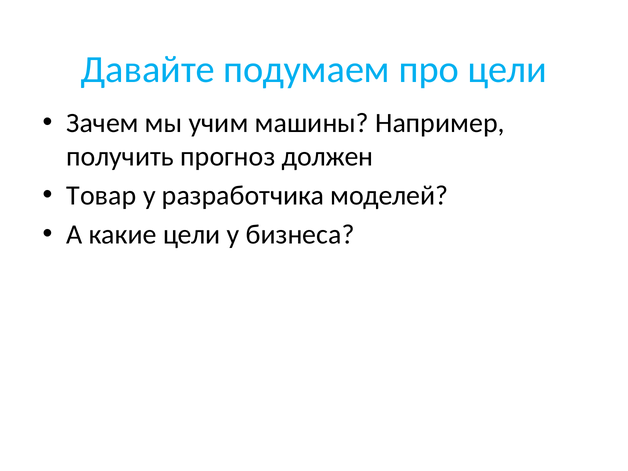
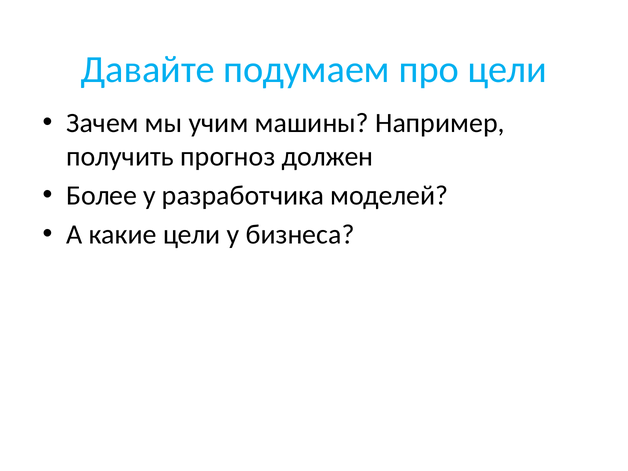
Товар: Товар -> Более (102, 196)
